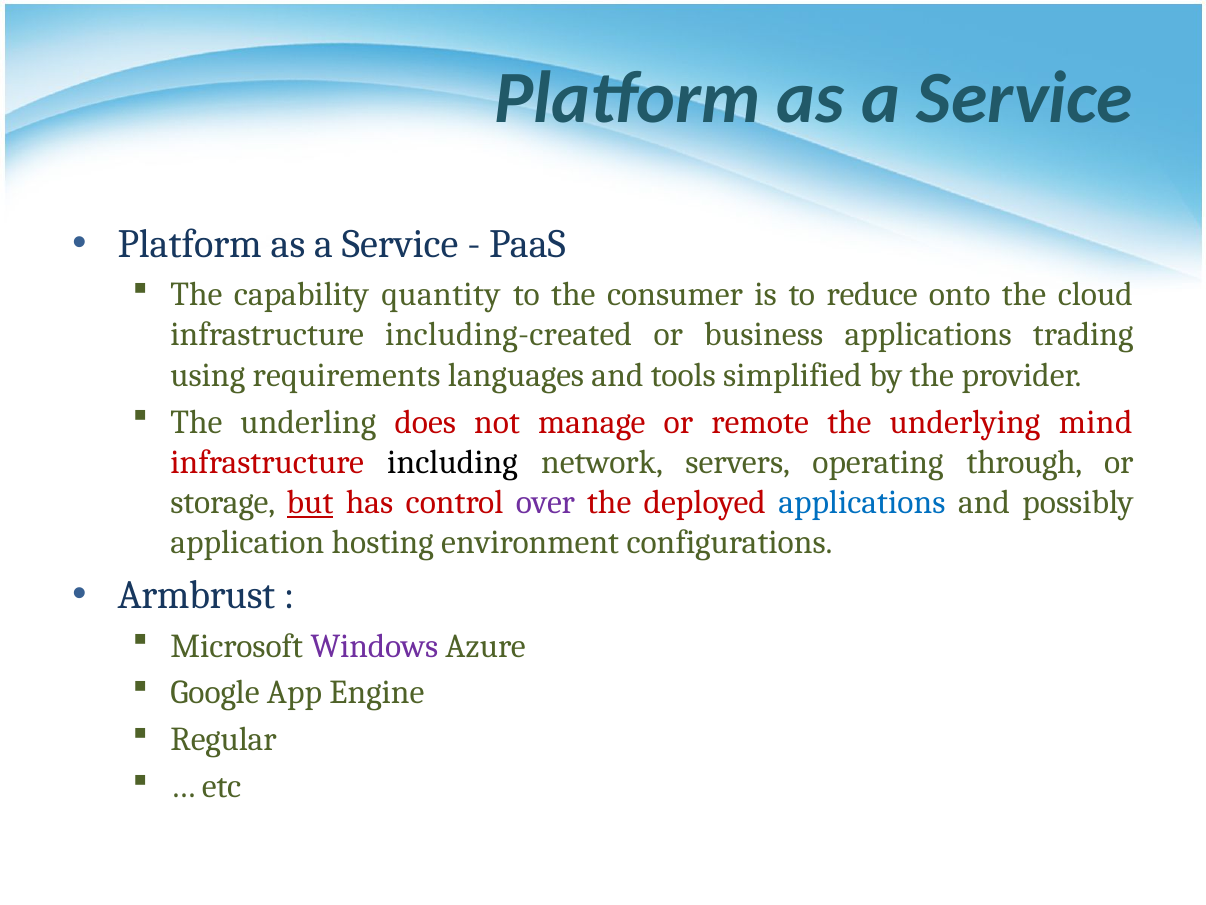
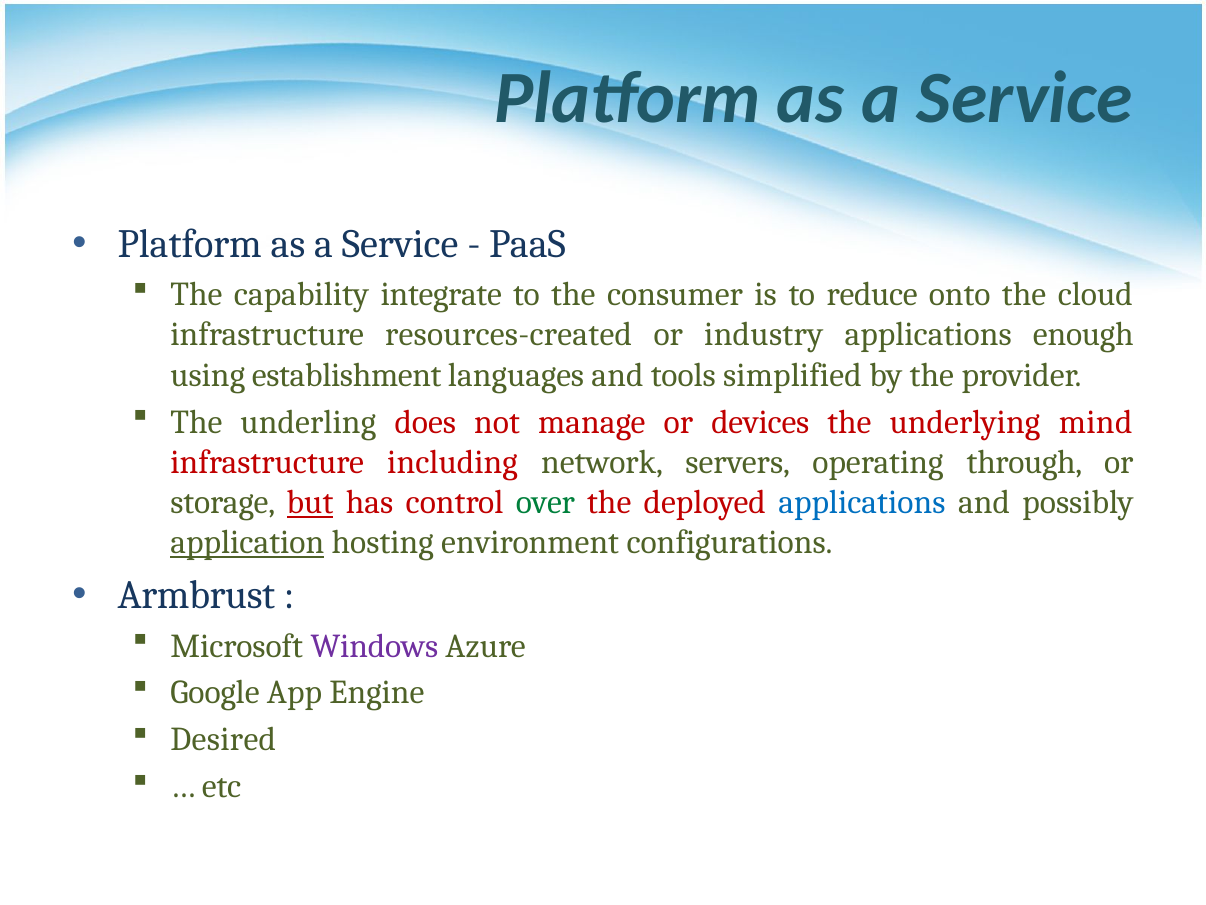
quantity: quantity -> integrate (441, 294)
including-created: including-created -> resources-created (509, 335)
business: business -> industry (764, 335)
trading: trading -> enough (1083, 335)
requirements: requirements -> establishment (347, 375)
remote: remote -> devices (760, 422)
including colour: black -> red (453, 462)
over colour: purple -> green (545, 502)
application underline: none -> present (247, 542)
Regular: Regular -> Desired (223, 739)
